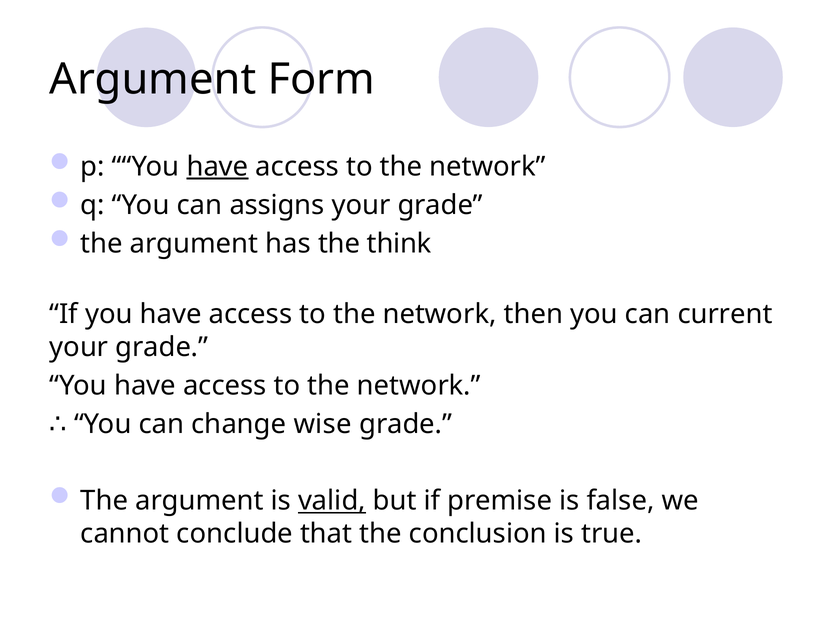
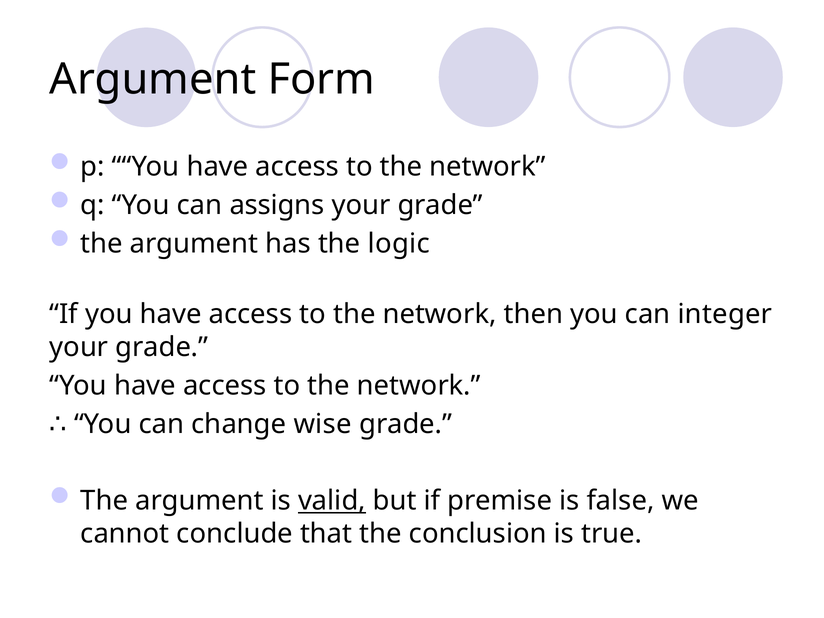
have underline: present -> none (217, 167)
think: think -> logic (399, 244)
current: current -> integer (725, 314)
